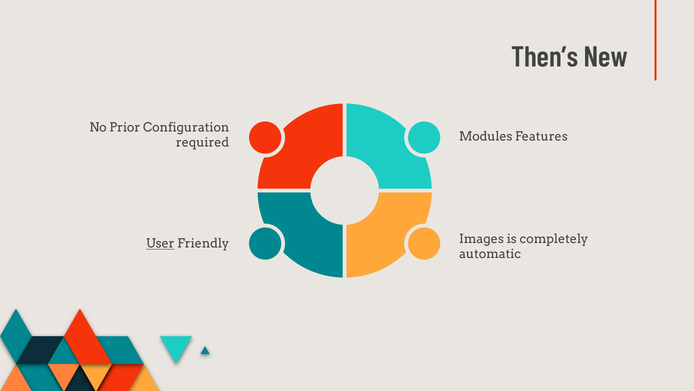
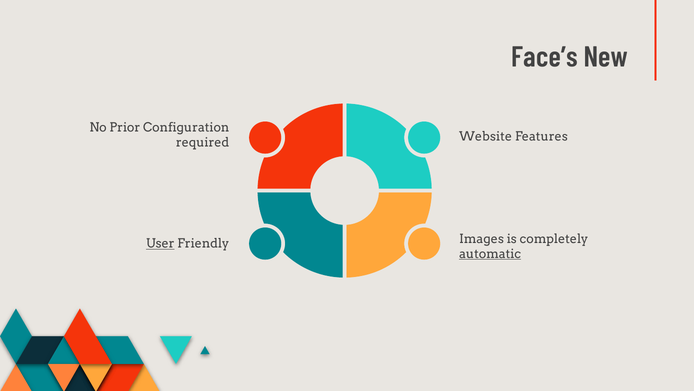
Then’s: Then’s -> Face’s (545, 57)
Modules: Modules -> Website (486, 136)
automatic underline: none -> present (490, 254)
